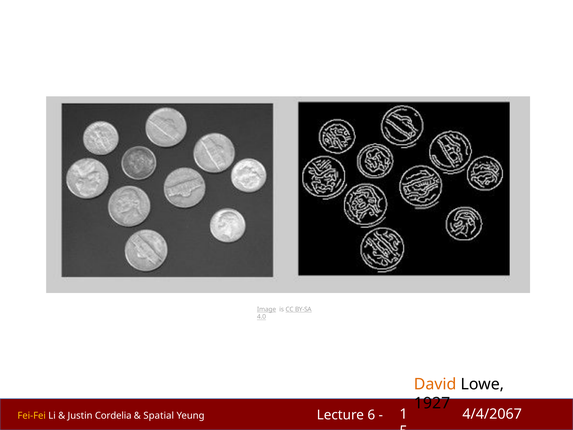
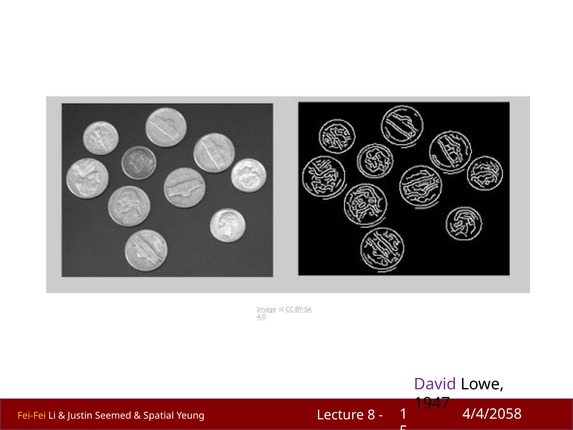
David colour: orange -> purple (435, 384)
1927: 1927 -> 1947 (432, 403)
4/4/2067: 4/4/2067 -> 4/4/2058 (492, 414)
6: 6 -> 8 (371, 415)
Cordelia: Cordelia -> Seemed (113, 415)
